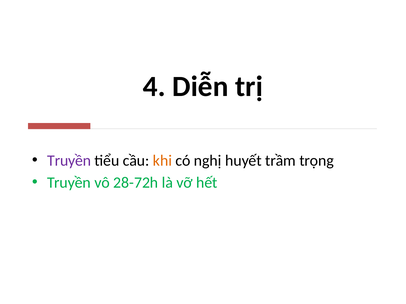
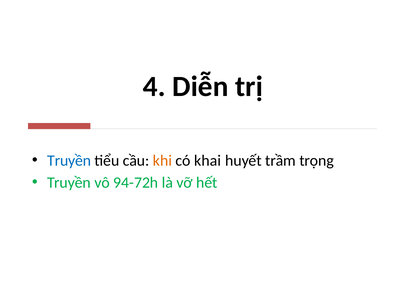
Truyền colour: purple -> blue (69, 161)
nghị: nghị -> khai (208, 161)
28-72h: 28-72h -> 94-72h (136, 183)
